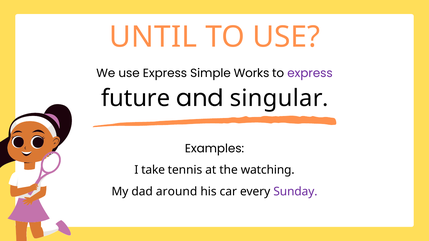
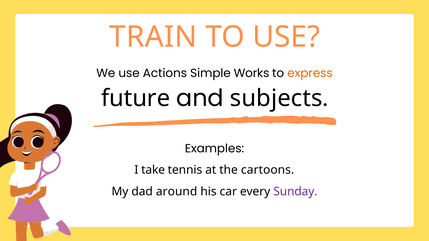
UNTIL: UNTIL -> TRAIN (153, 37)
use Express: Express -> Actions (165, 73)
express colour: purple -> orange (310, 73)
singular: singular -> subjects (276, 99)
watching: watching -> cartoons (268, 170)
